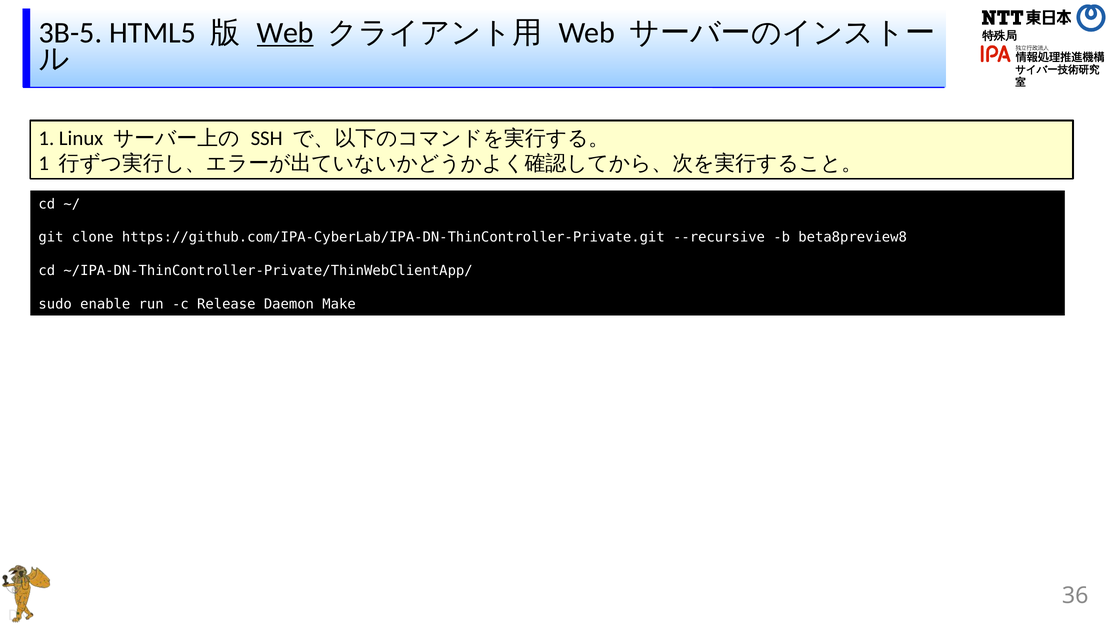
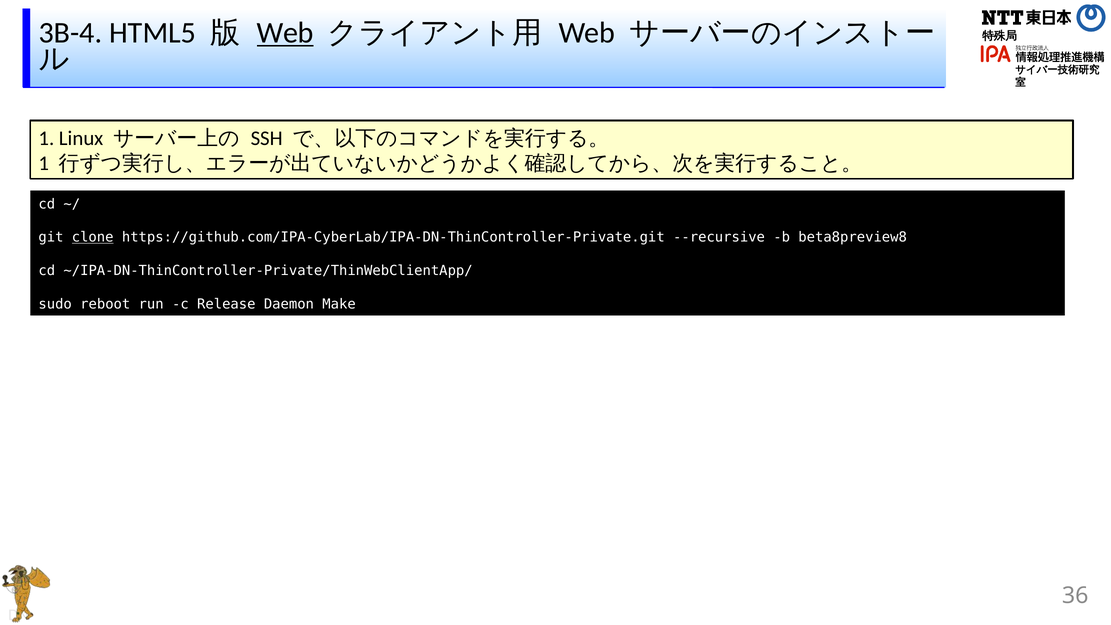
3B-5: 3B-5 -> 3B-4 (70, 33)
clone underline: none -> present (93, 237)
enable: enable -> reboot (105, 304)
